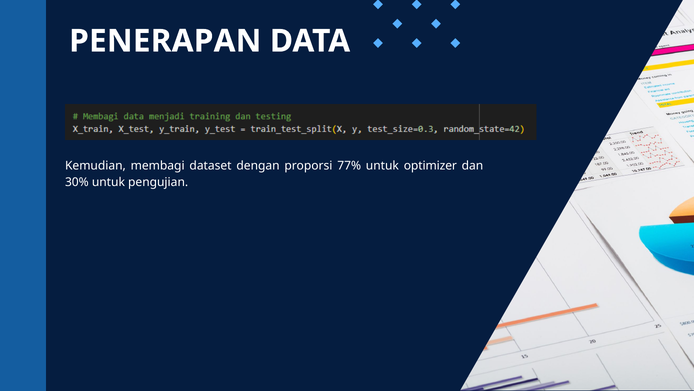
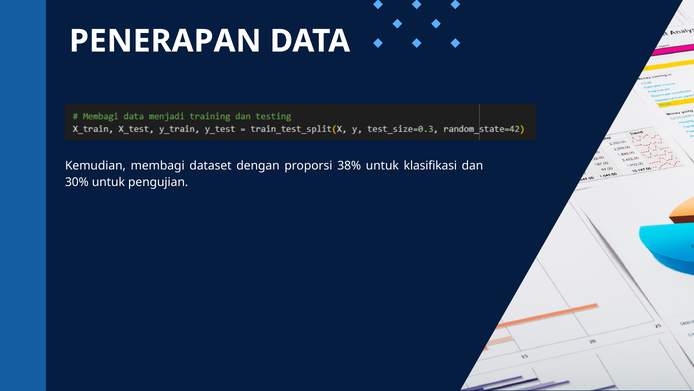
77%: 77% -> 38% (349, 165)
optimizer: optimizer -> klasifikasi (430, 165)
